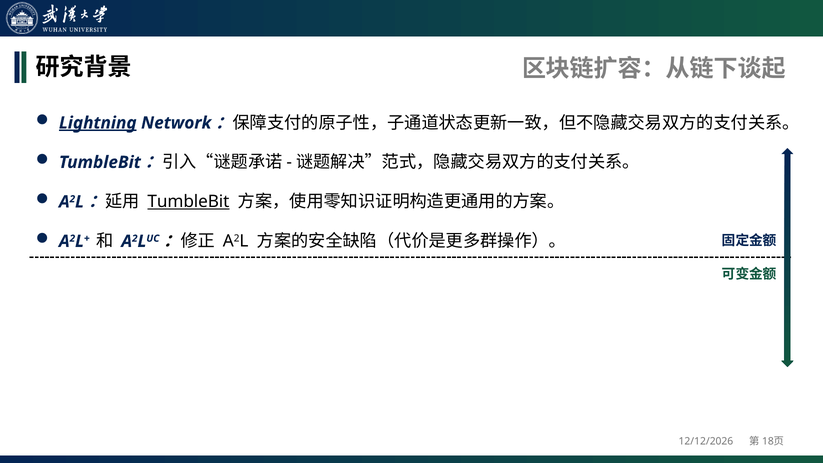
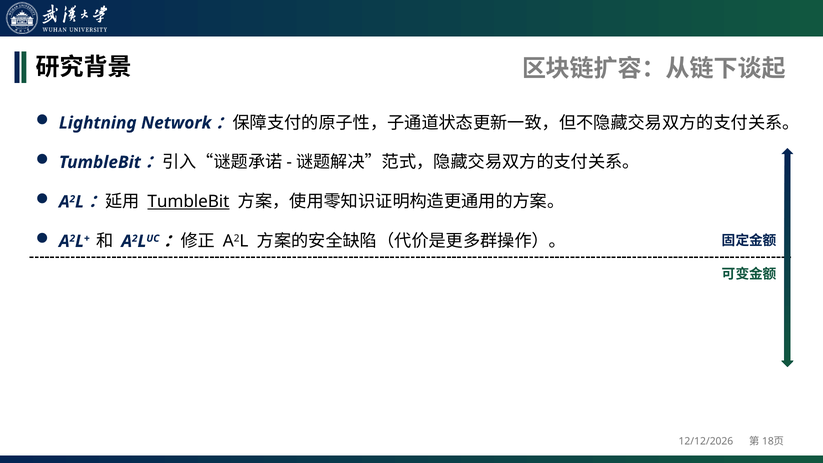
Lightning underline: present -> none (98, 123)
